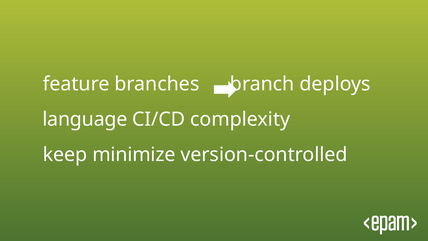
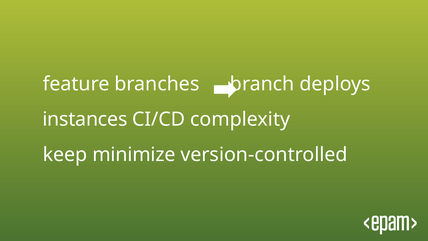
language: language -> instances (85, 119)
